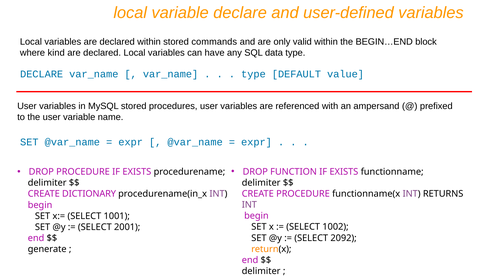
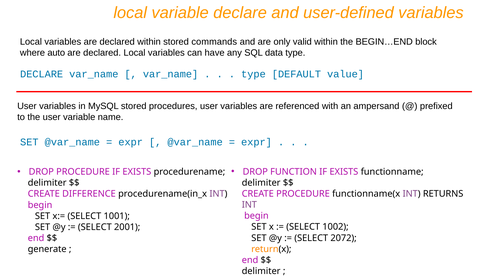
kind: kind -> auto (56, 53)
DICTIONARY: DICTIONARY -> DIFFERENCE (89, 194)
2092: 2092 -> 2072 (344, 238)
